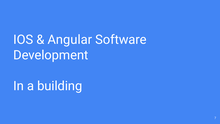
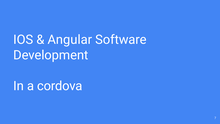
building: building -> cordova (60, 86)
